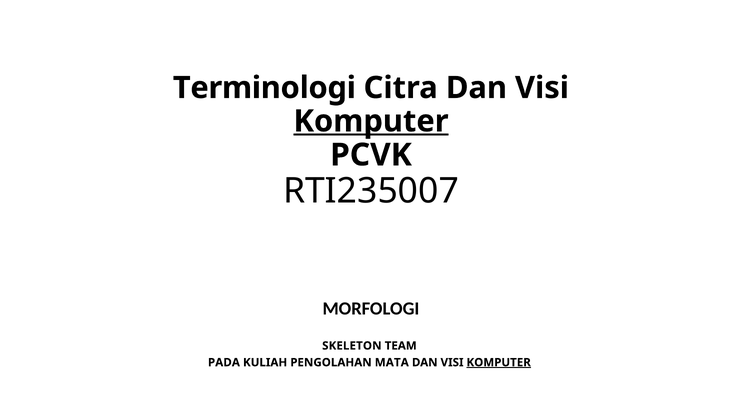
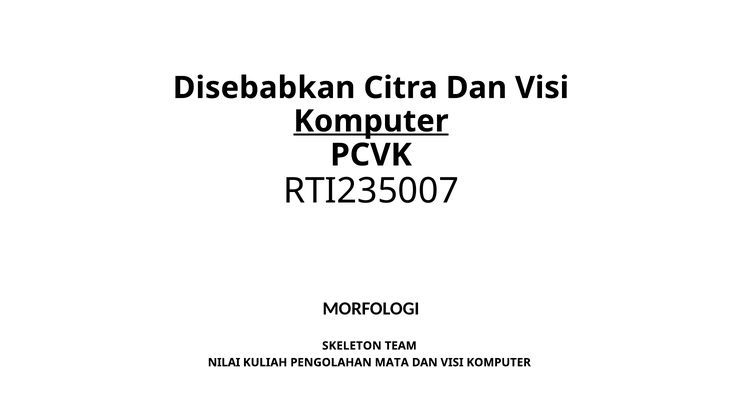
Terminologi: Terminologi -> Disebabkan (264, 88)
PADA: PADA -> NILAI (224, 363)
KOMPUTER underline: present -> none (499, 363)
